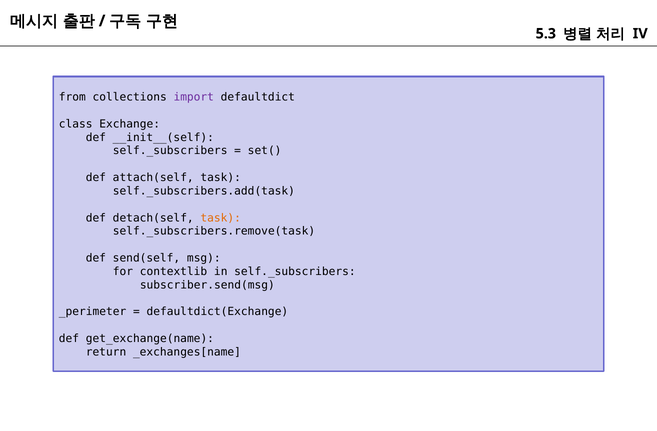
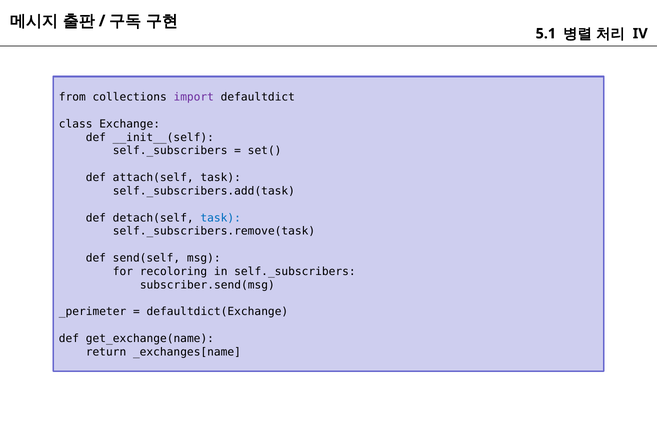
5.3: 5.3 -> 5.1 (546, 34)
task colour: orange -> blue (221, 218)
contextlib: contextlib -> recoloring (173, 272)
